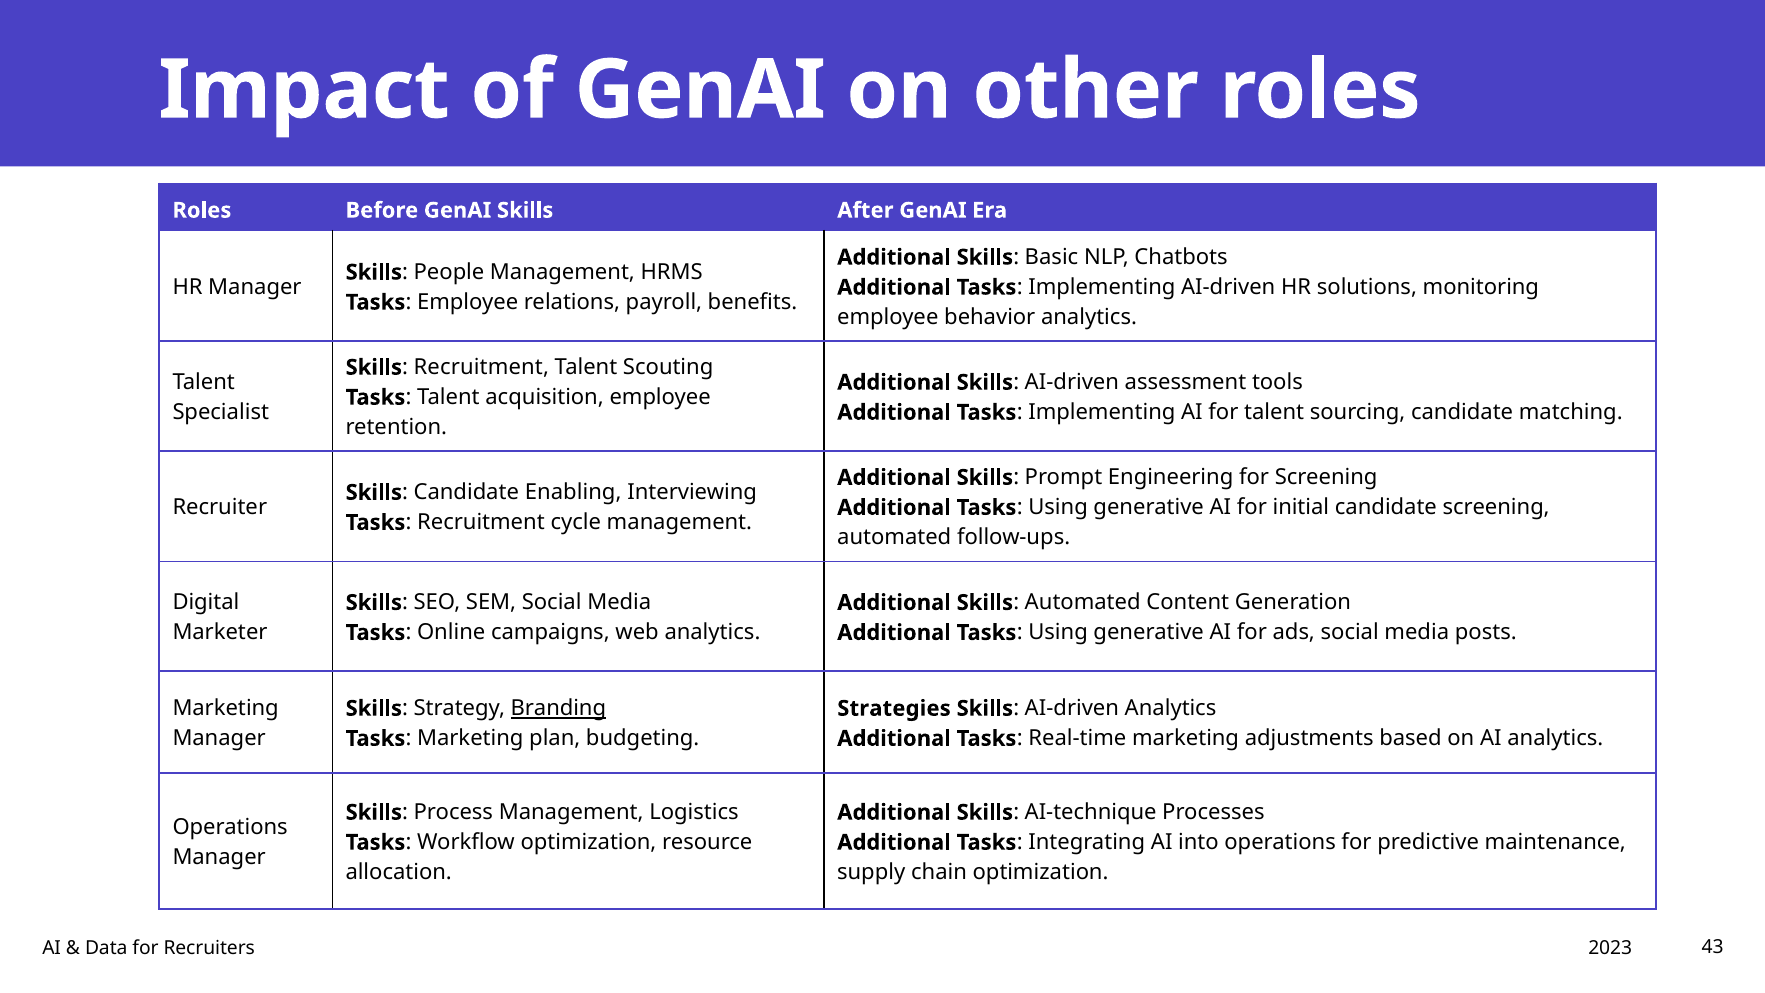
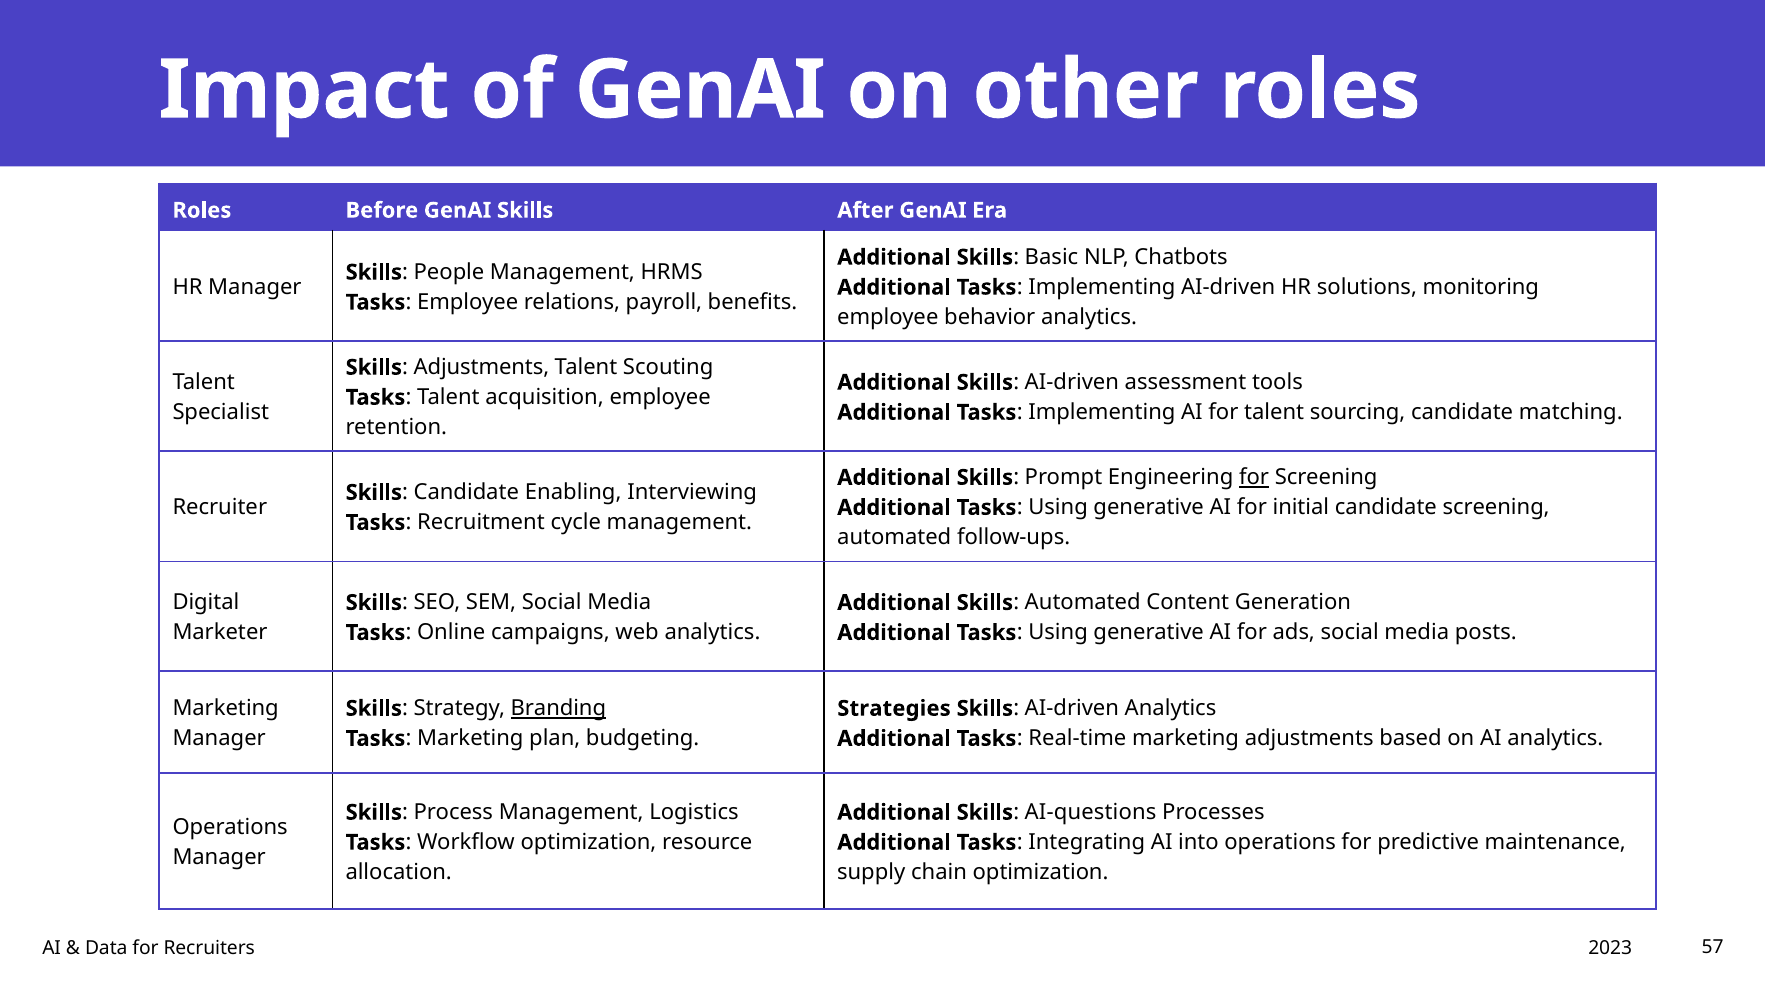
Skills Recruitment: Recruitment -> Adjustments (481, 367)
for underline: none -> present (1254, 477)
AI-technique: AI-technique -> AI-questions (1091, 812)
43: 43 -> 57 (1713, 946)
